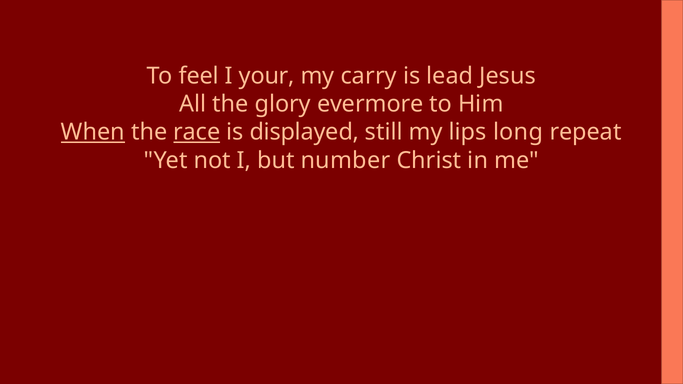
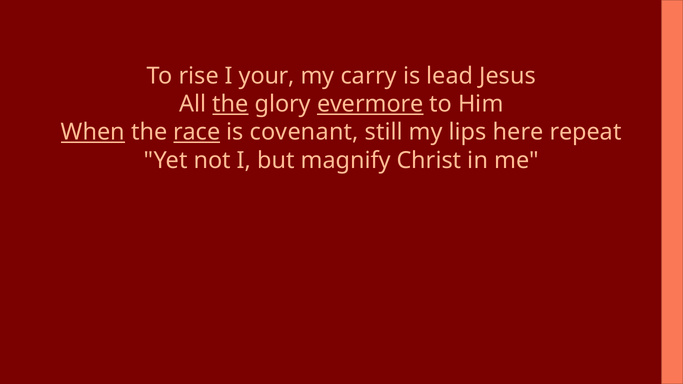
feel: feel -> rise (199, 76)
the underline: none -> present (231, 104)
evermore underline: none -> present (370, 104)
displayed: displayed -> covenant (304, 132)
long: long -> here (518, 132)
number: number -> magnify (346, 160)
